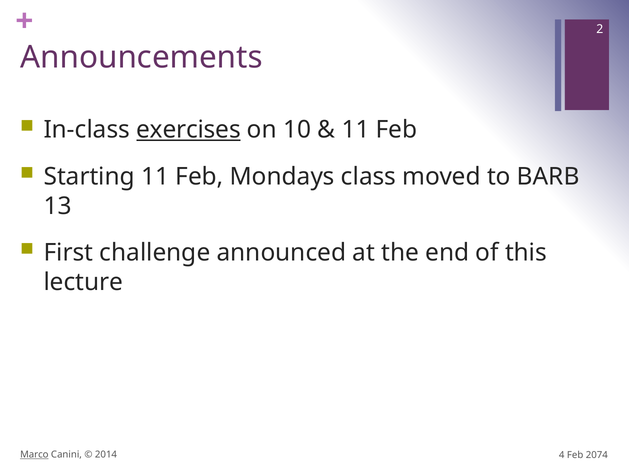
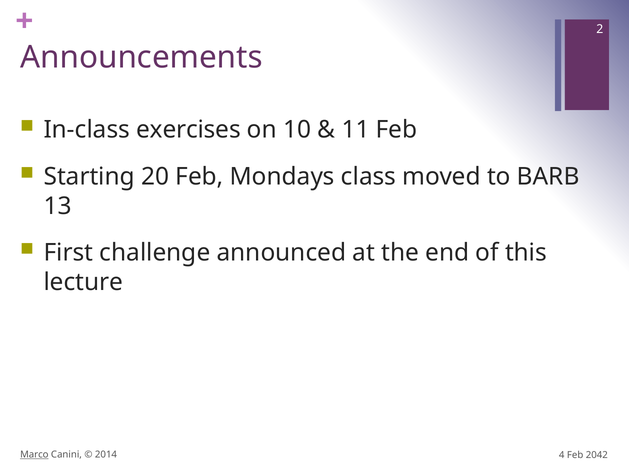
exercises underline: present -> none (189, 130)
Starting 11: 11 -> 20 (155, 176)
2074: 2074 -> 2042 (597, 455)
